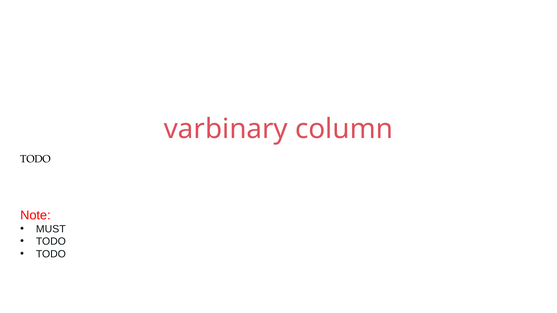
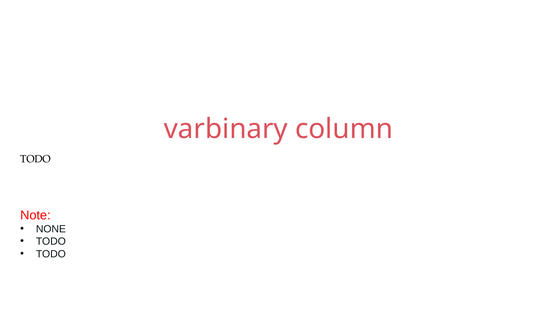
MUST: MUST -> NONE (51, 229)
